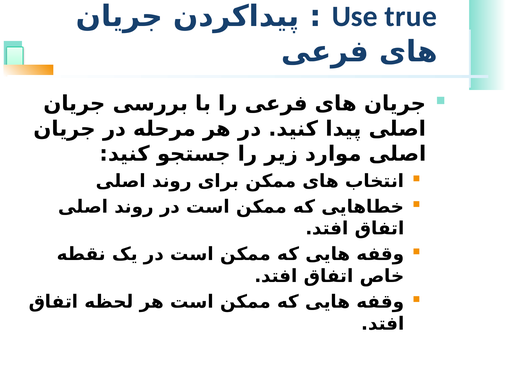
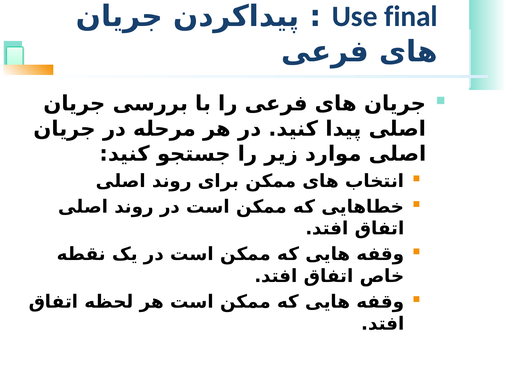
true: true -> final (411, 16)
